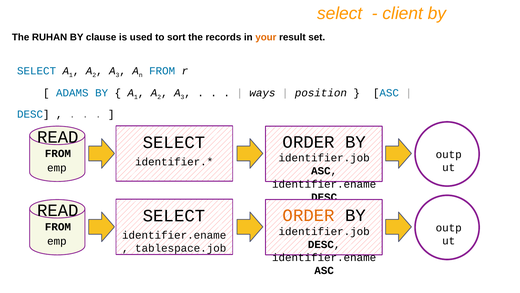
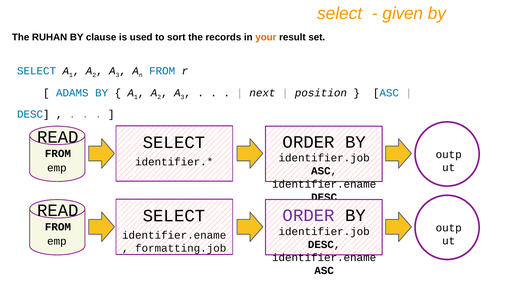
client: client -> given (403, 14)
ways: ways -> next (262, 93)
ORDER colour: orange -> purple (309, 215)
tablespace.job: tablespace.job -> formatting.job (181, 248)
